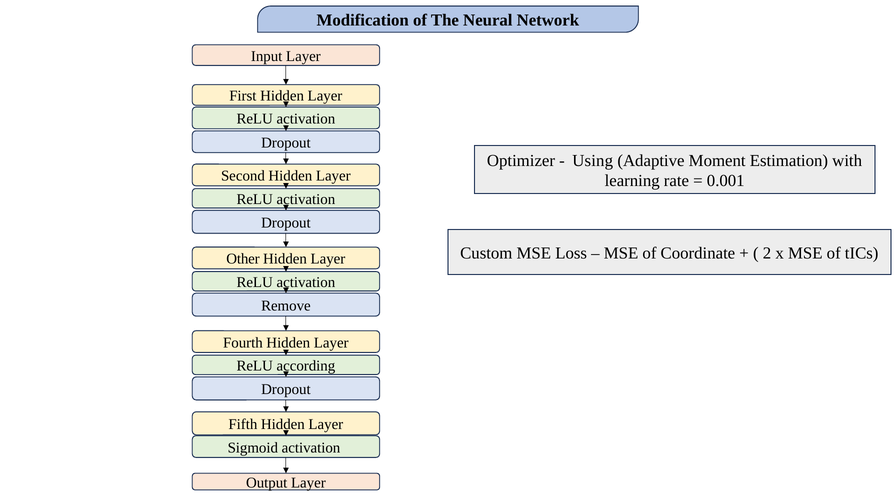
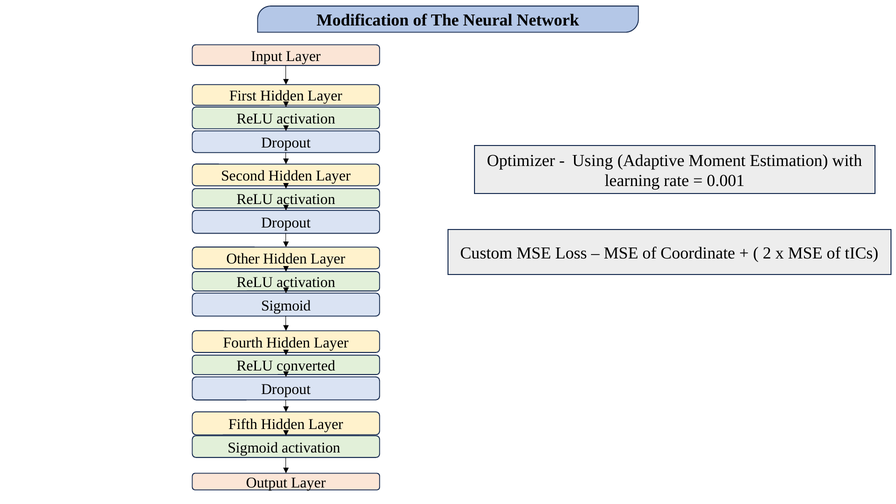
Remove: Remove -> Sigmoid (286, 306)
according: according -> converted (306, 366)
